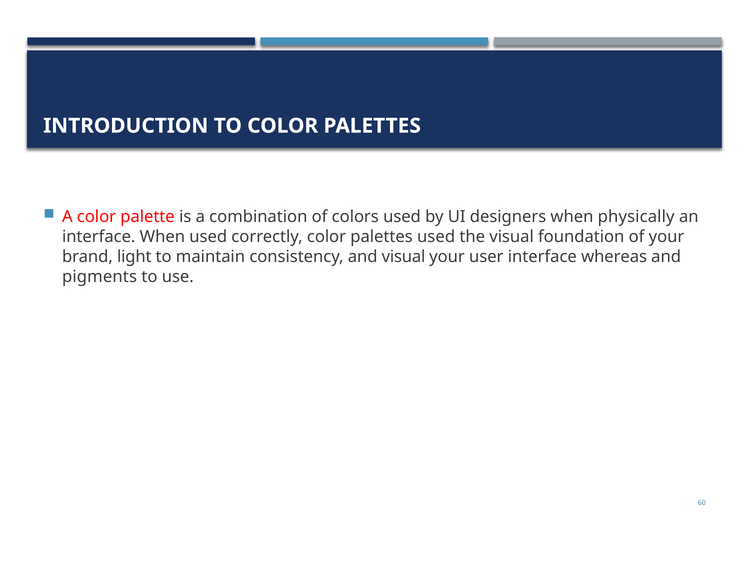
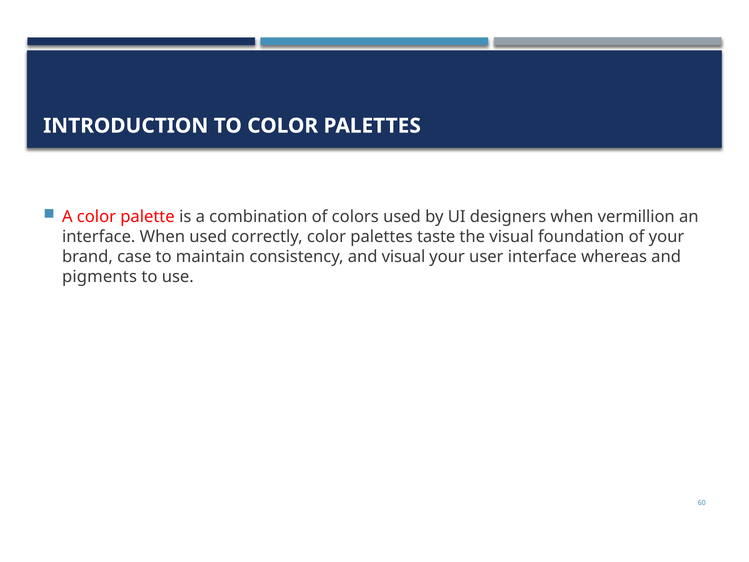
physically: physically -> vermillion (636, 217)
palettes used: used -> taste (436, 237)
light: light -> case (134, 256)
